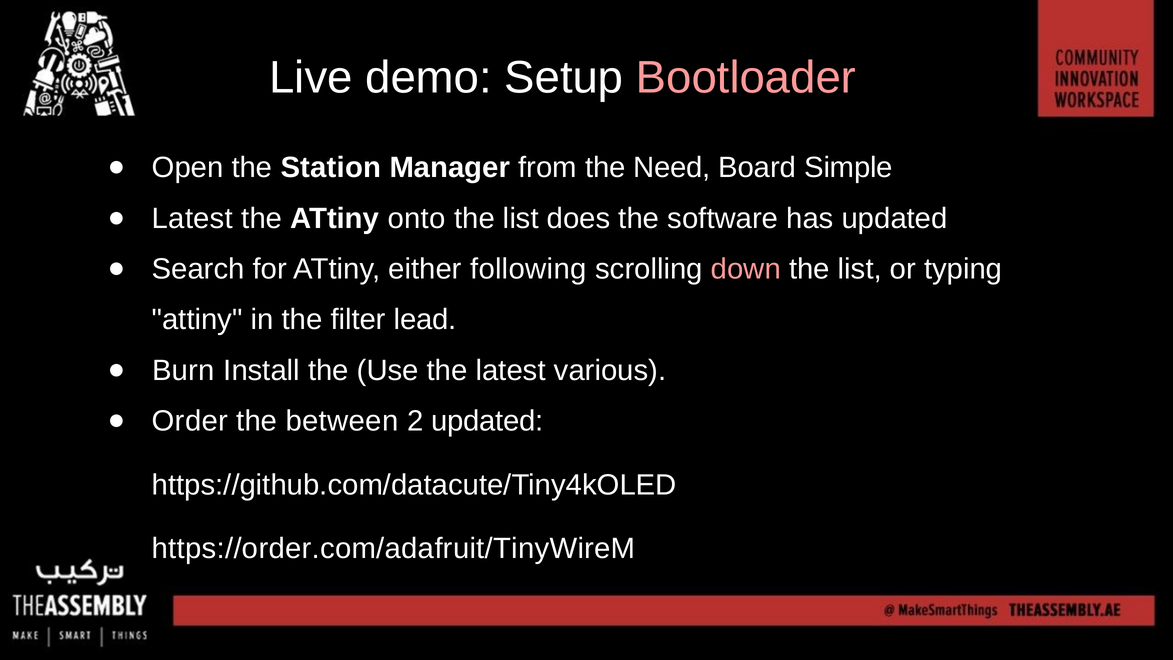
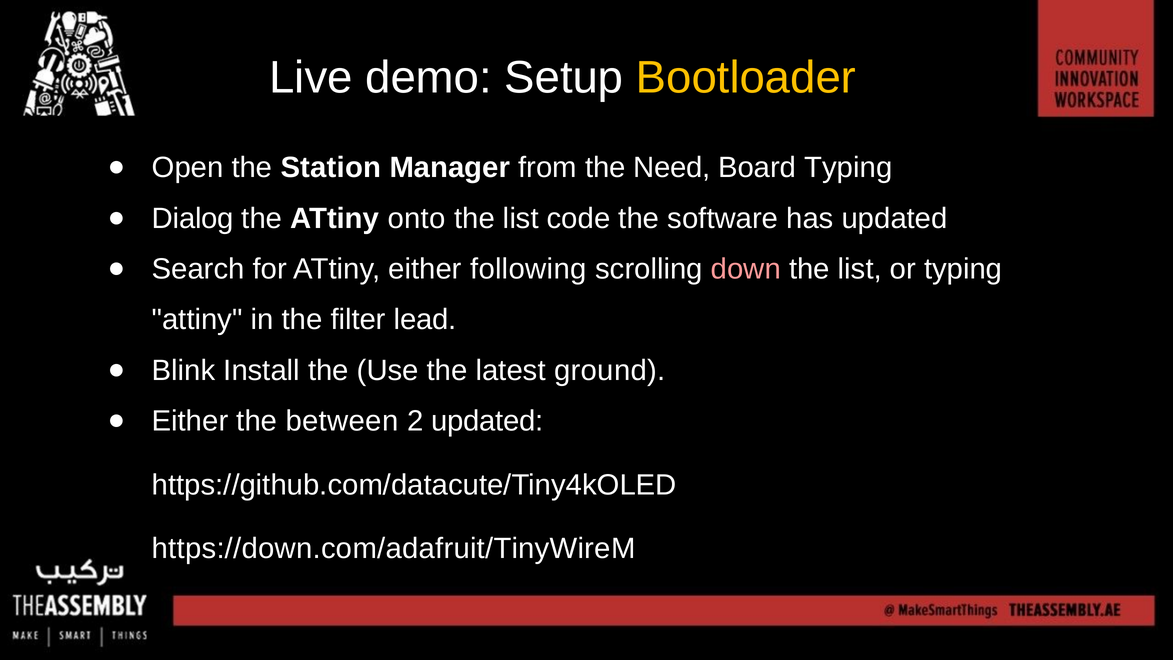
Bootloader colour: pink -> yellow (746, 78)
Board Simple: Simple -> Typing (848, 168)
Latest: Latest -> Dialog (193, 218)
does: does -> code (579, 218)
Burn: Burn -> Blink (184, 370)
various: various -> ground (610, 370)
Order: Order -> Either (190, 421)
https://order.com/adafruit/TinyWireM: https://order.com/adafruit/TinyWireM -> https://down.com/adafruit/TinyWireM (394, 548)
